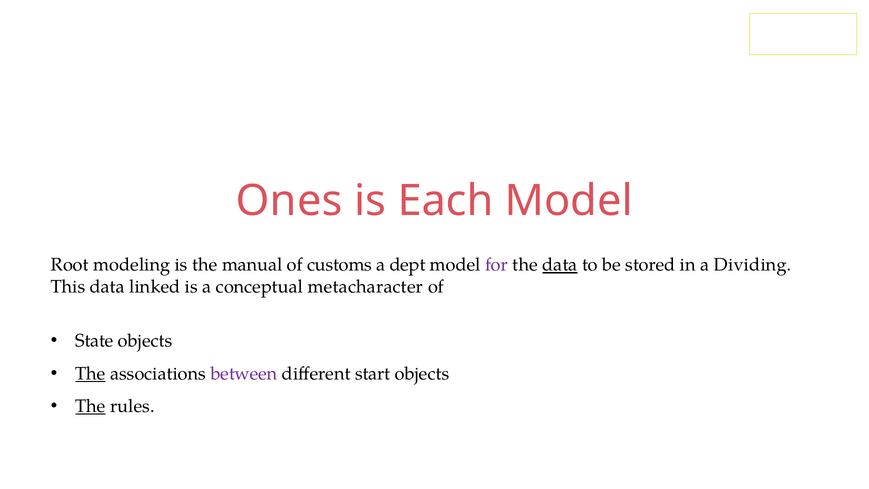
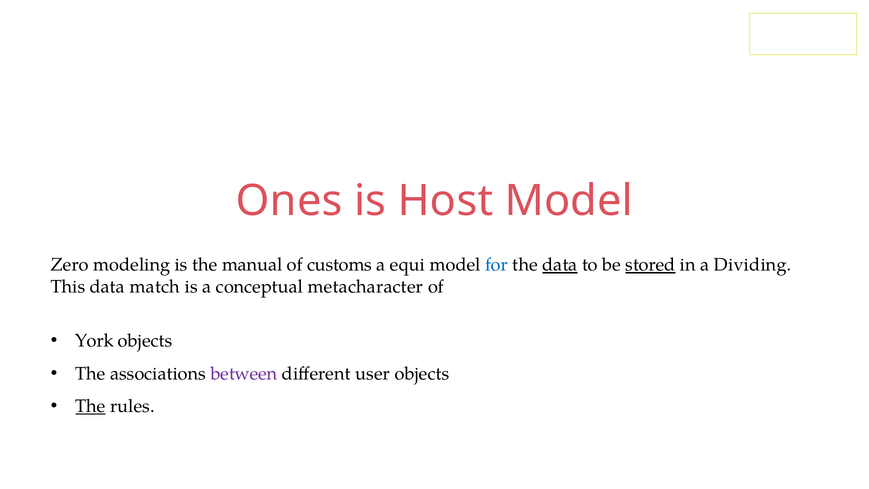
Each: Each -> Host (445, 201)
Root: Root -> Zero (70, 265)
dept: dept -> equi (407, 265)
for colour: purple -> blue (496, 265)
stored underline: none -> present (650, 265)
linked: linked -> match (155, 287)
State: State -> York (94, 341)
The underline: present -> none (90, 373)
start: start -> user (373, 373)
